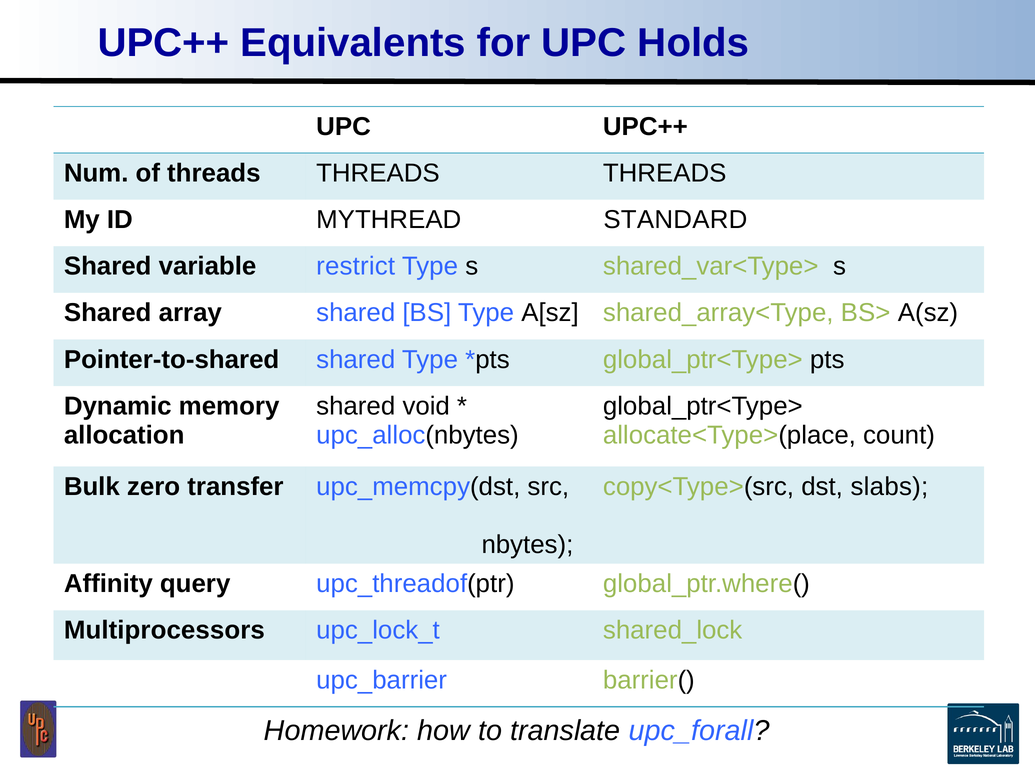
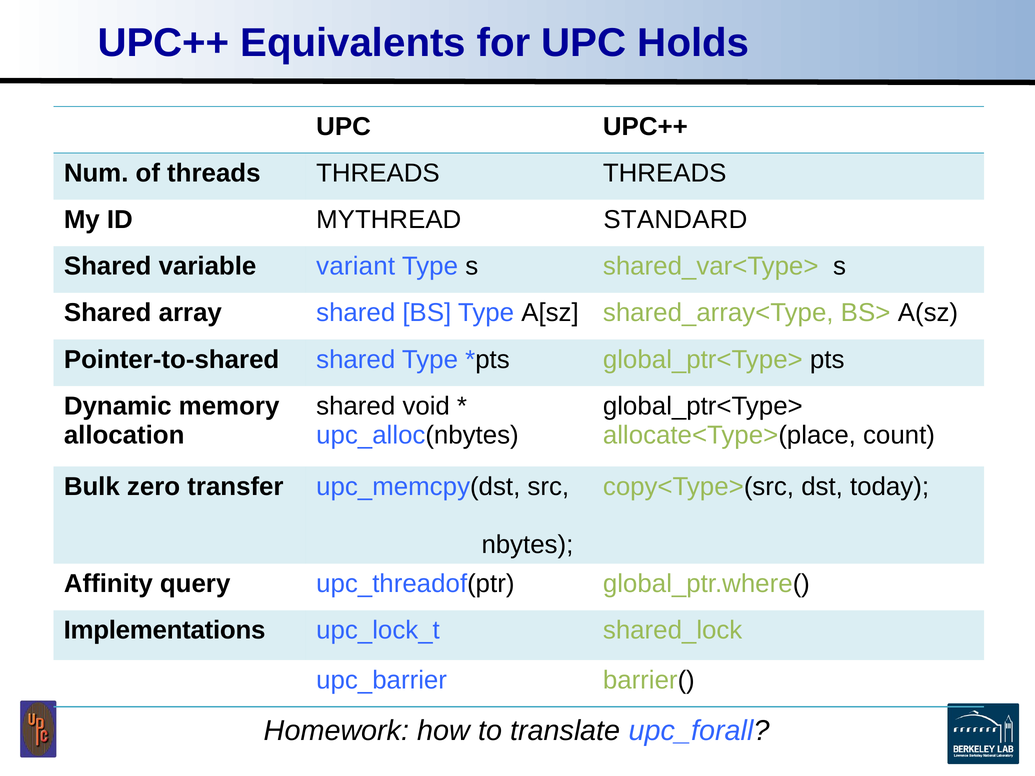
restrict: restrict -> variant (356, 266)
slabs: slabs -> today (890, 487)
Multiprocessors: Multiprocessors -> Implementations (165, 631)
